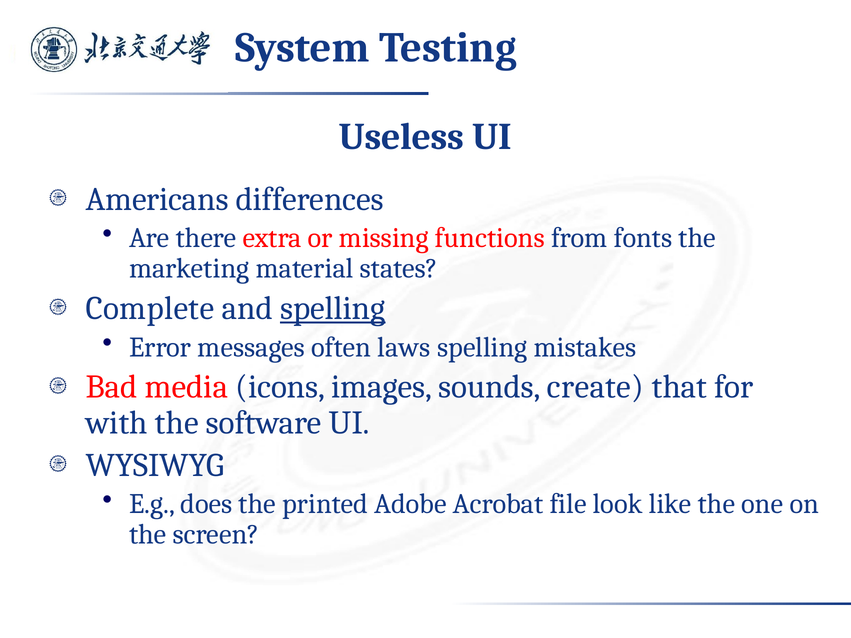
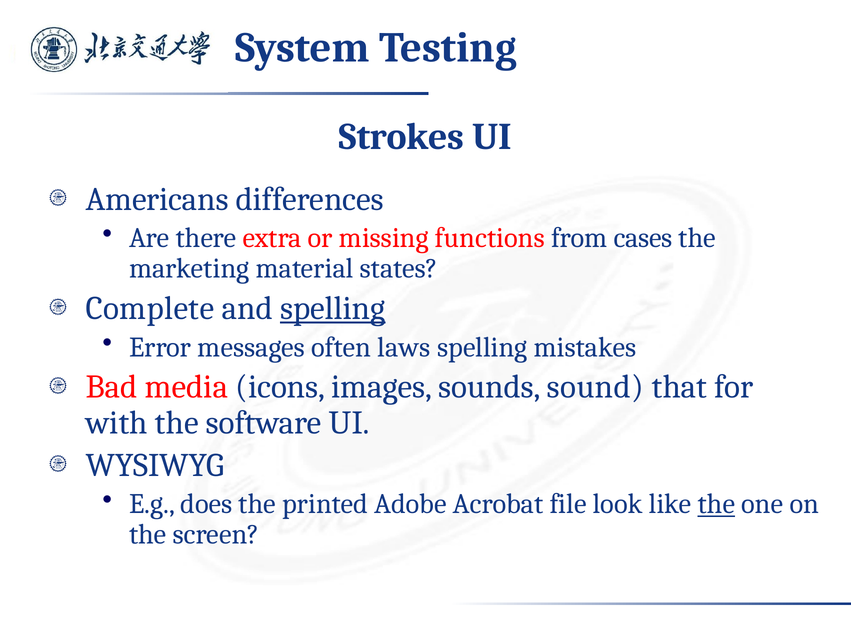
Useless: Useless -> Strokes (402, 137)
fonts: fonts -> cases (643, 238)
create: create -> sound (595, 387)
the underline: none -> present (716, 504)
